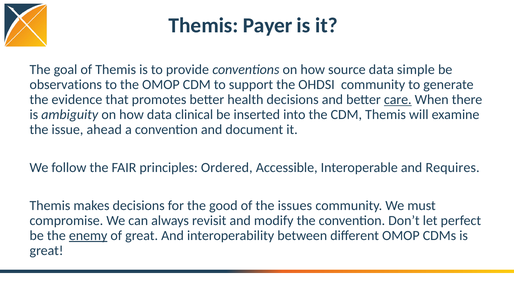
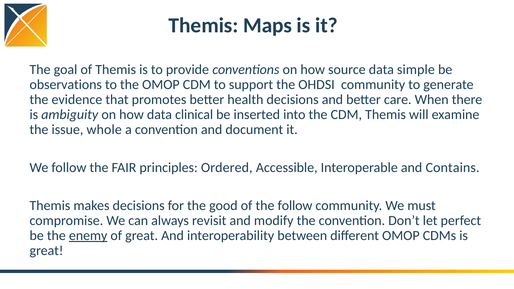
Payer: Payer -> Maps (268, 26)
care underline: present -> none (398, 100)
ahead: ahead -> whole (104, 130)
Requires: Requires -> Contains (453, 168)
the issues: issues -> follow (295, 206)
